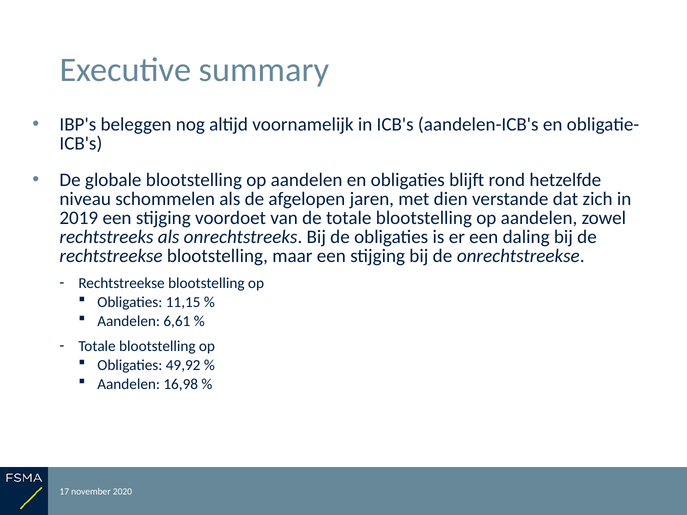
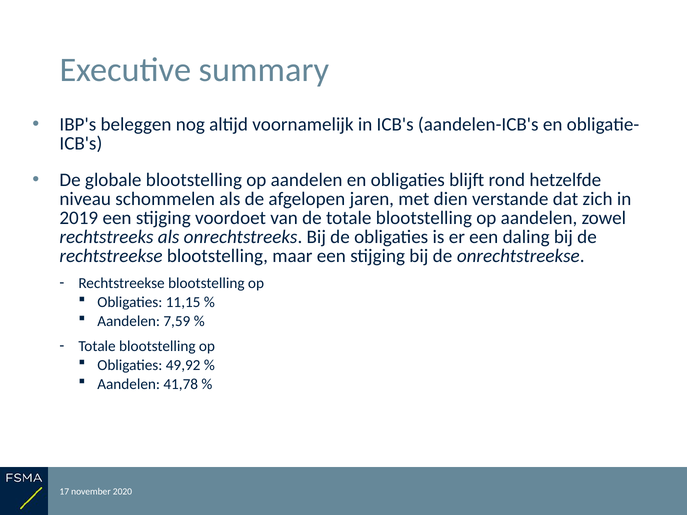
6,61: 6,61 -> 7,59 (177, 321)
16,98: 16,98 -> 41,78 (181, 384)
